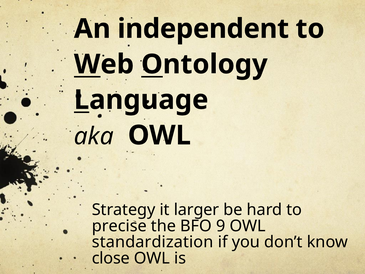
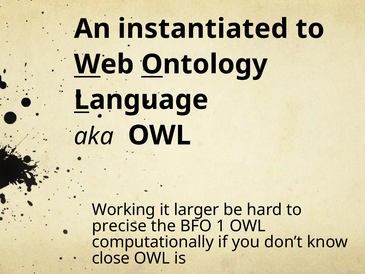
independent: independent -> instantiated (203, 29)
Strategy: Strategy -> Working (124, 209)
9: 9 -> 1 (221, 226)
standardization: standardization -> computationally (153, 242)
